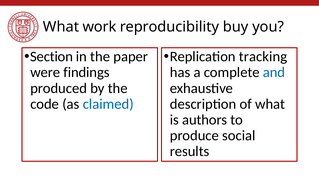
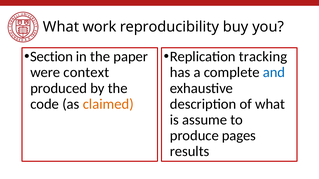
findings: findings -> context (86, 73)
claimed colour: blue -> orange (108, 104)
authors: authors -> assume (205, 120)
social: social -> pages (239, 136)
